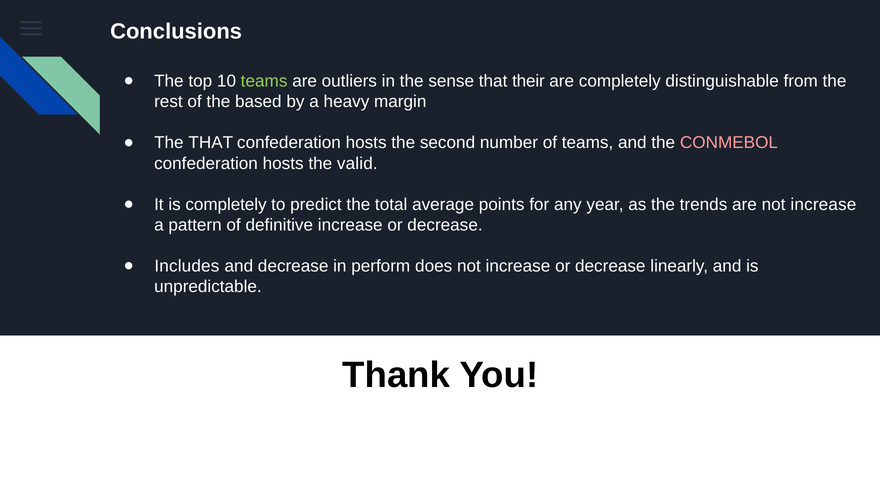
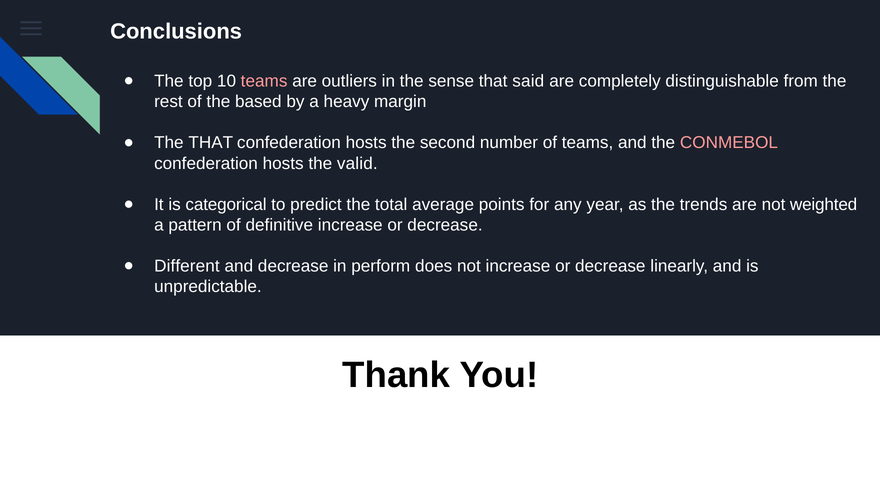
teams colour: light green -> pink (264, 81)
their: their -> said (528, 81)
is completely: completely -> categorical (226, 204)
are not increase: increase -> weighted (824, 204)
Includes: Includes -> Different (187, 266)
